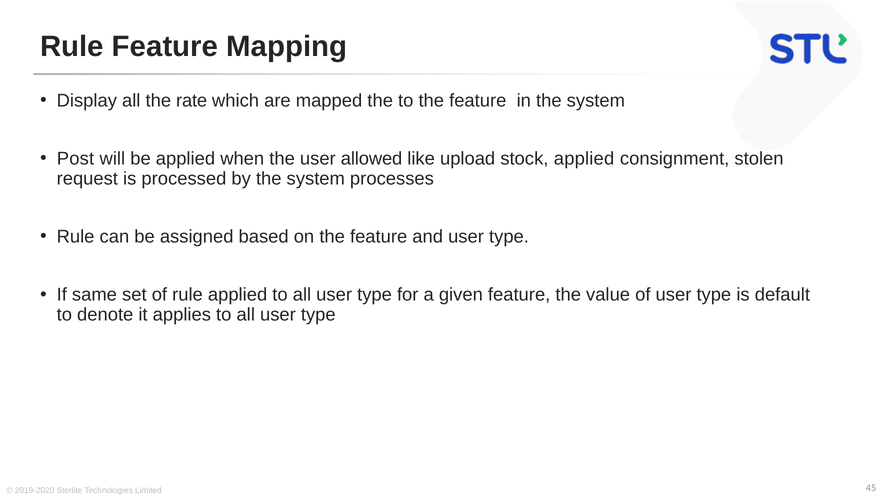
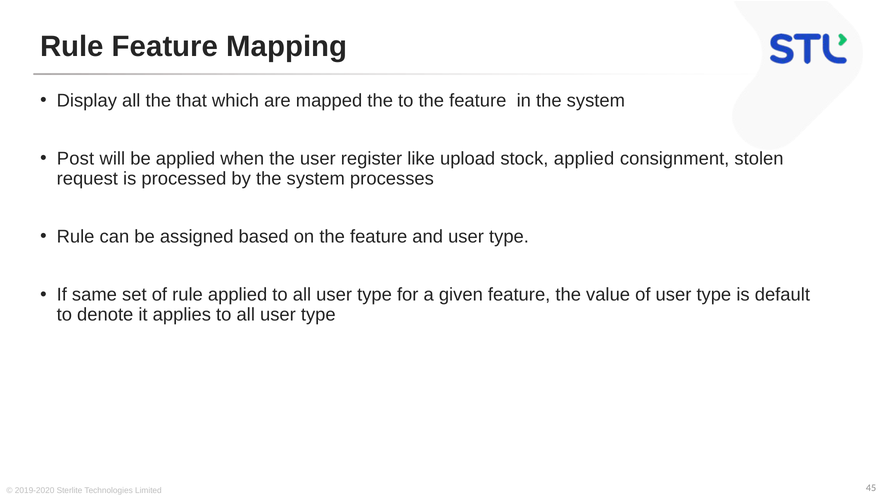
rate: rate -> that (192, 101)
allowed: allowed -> register (372, 159)
